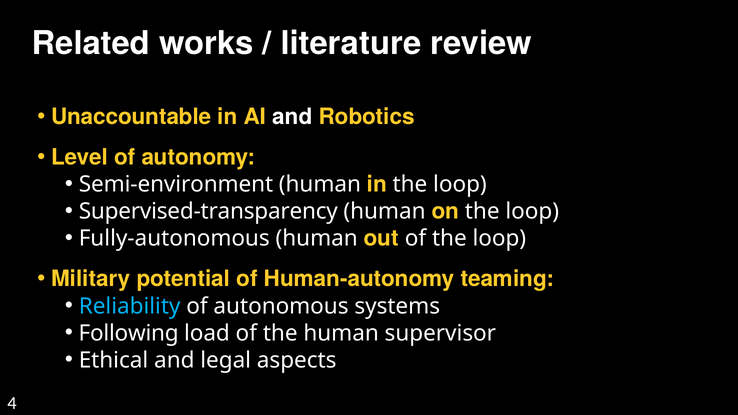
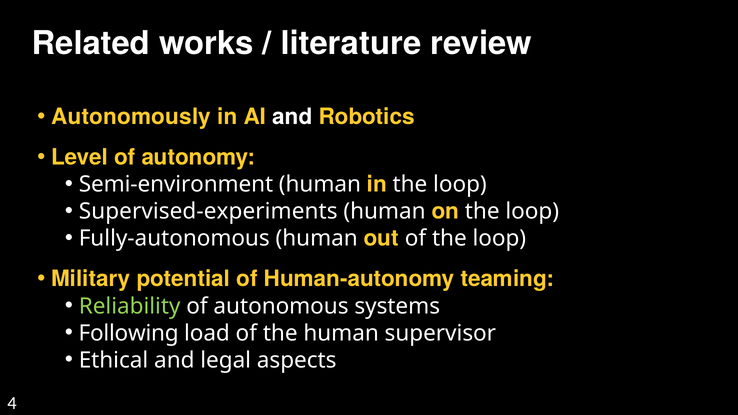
Unaccountable: Unaccountable -> Autonomously (131, 117)
Supervised-transparency: Supervised-transparency -> Supervised-experiments (208, 212)
Reliability colour: light blue -> light green (130, 306)
